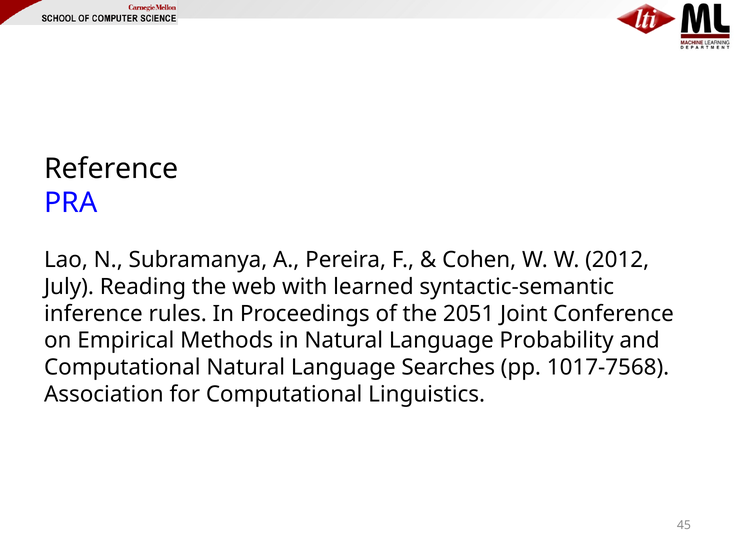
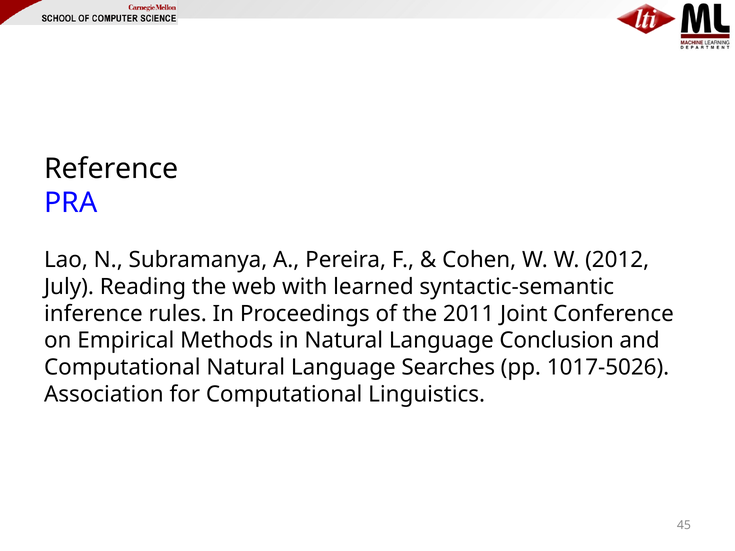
2051: 2051 -> 2011 (469, 314)
Probability: Probability -> Conclusion (557, 341)
1017-7568: 1017-7568 -> 1017-5026 (608, 368)
